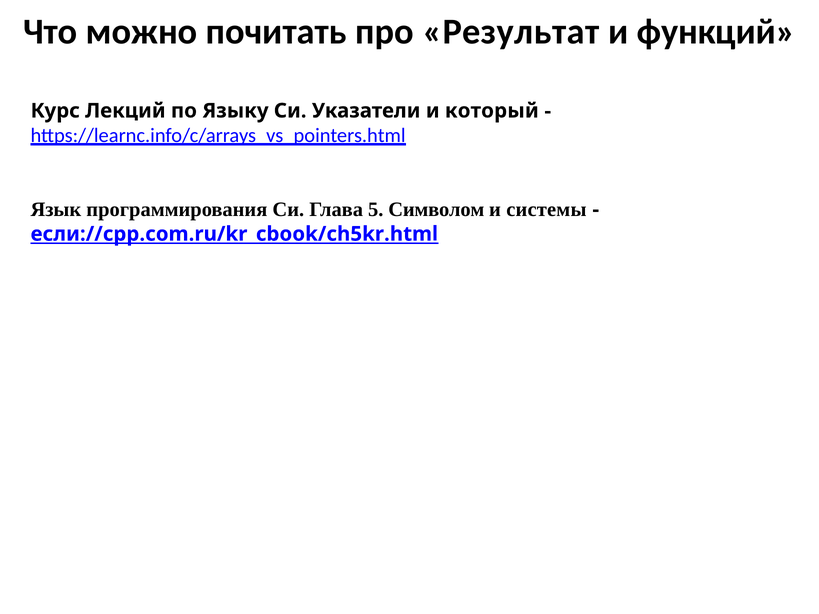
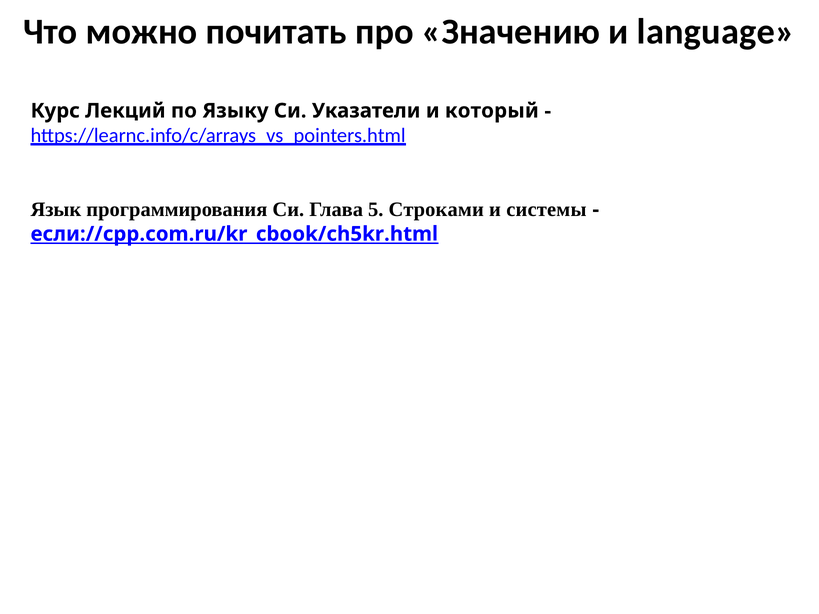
Результат: Результат -> Значению (511, 32)
функций: функций -> language (716, 32)
Символом: Символом -> Строками (436, 210)
